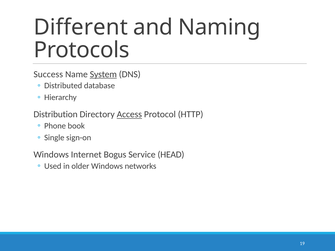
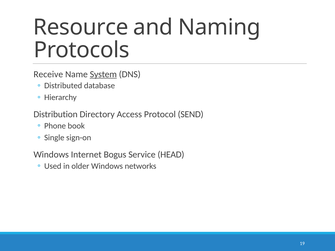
Different: Different -> Resource (81, 27)
Success: Success -> Receive (48, 74)
Access underline: present -> none (129, 115)
HTTP: HTTP -> SEND (191, 115)
